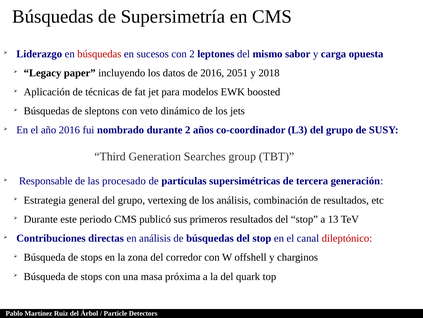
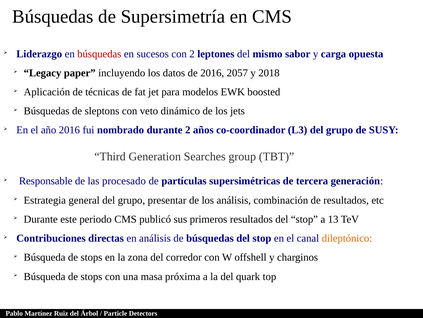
2051: 2051 -> 2057 (237, 73)
vertexing: vertexing -> presentar (167, 200)
dileptónico colour: red -> orange (347, 238)
